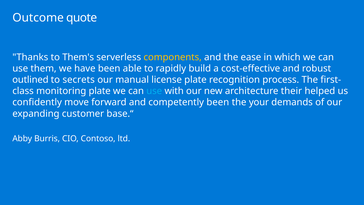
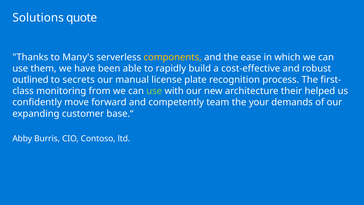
Outcome: Outcome -> Solutions (38, 18)
Them's: Them's -> Many's (78, 57)
monitoring plate: plate -> from (100, 91)
use colour: light blue -> light green (154, 91)
competently been: been -> team (218, 102)
